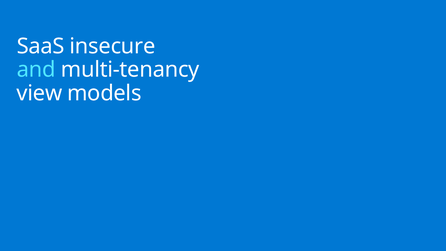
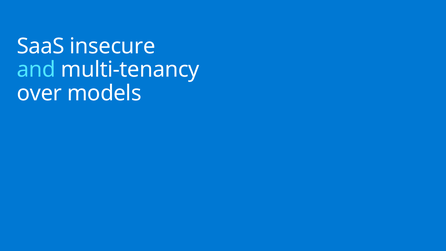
view: view -> over (39, 93)
